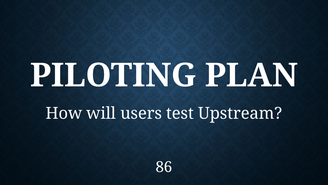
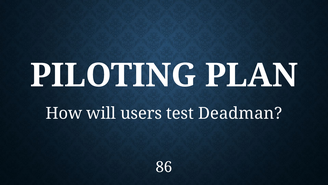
Upstream: Upstream -> Deadman (240, 113)
